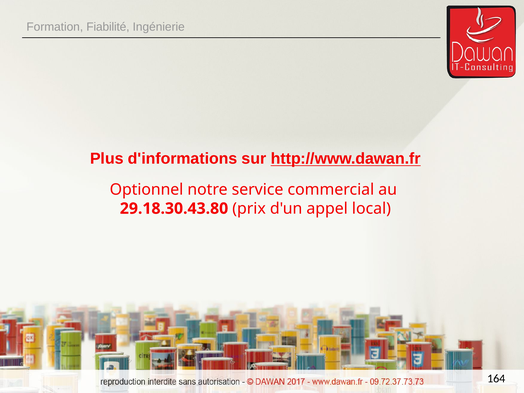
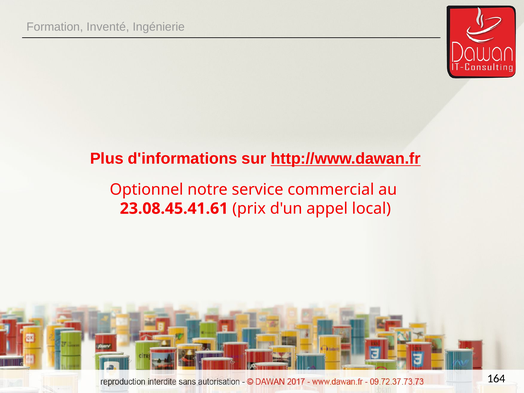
Fiabilité: Fiabilité -> Inventé (108, 27)
29.18.30.43.80: 29.18.30.43.80 -> 23.08.45.41.61 (174, 209)
